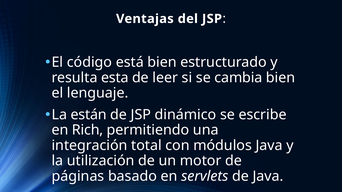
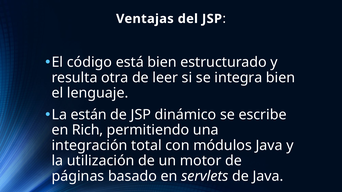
esta: esta -> otra (115, 78)
cambia: cambia -> integra (238, 78)
